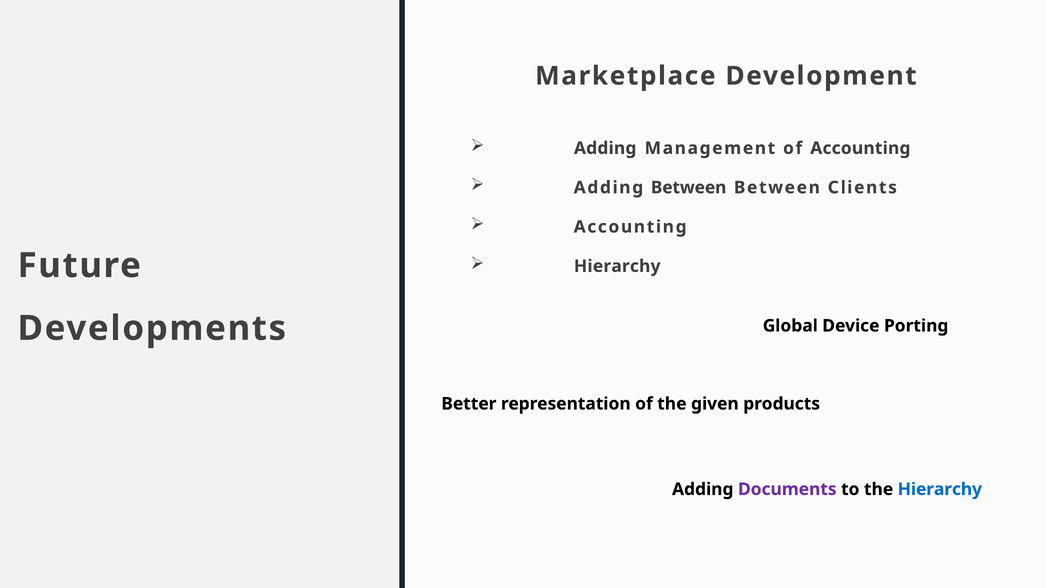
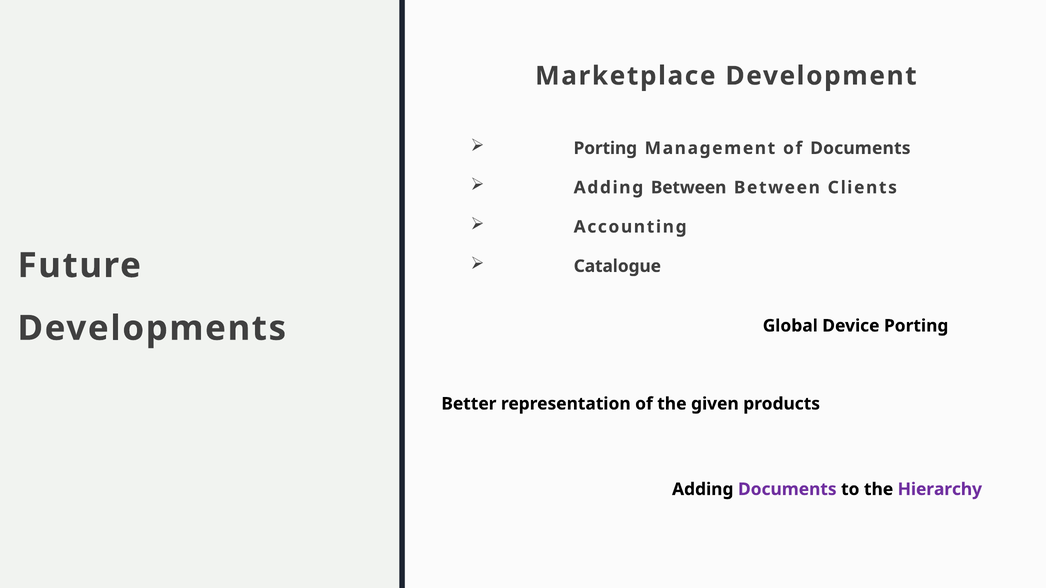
Adding: Adding -> Porting (605, 148)
of Accounting: Accounting -> Documents (860, 148)
Hierarchy: Hierarchy -> Catalogue (617, 266)
Hierarchy colour: blue -> purple (940, 490)
